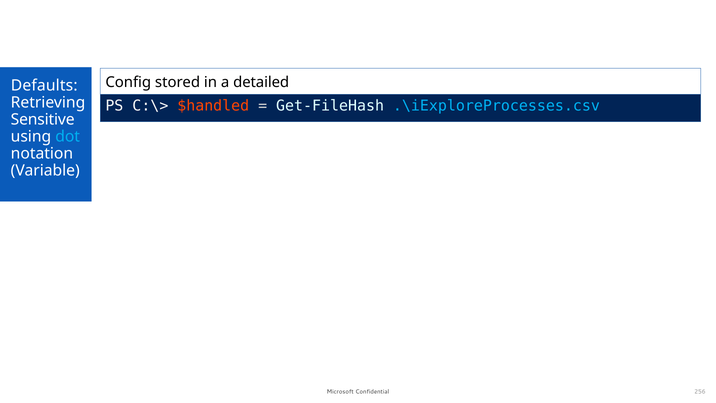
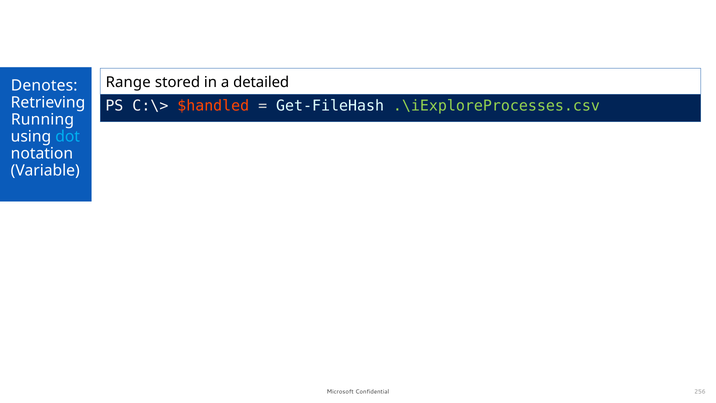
Config: Config -> Range (128, 82)
Defaults: Defaults -> Denotes (44, 86)
.\iExploreProcesses.csv colour: light blue -> light green (496, 106)
Sensitive: Sensitive -> Running (42, 120)
